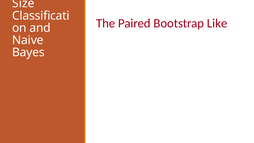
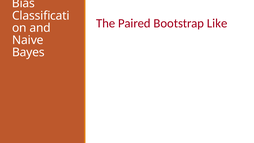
Size: Size -> Bias (23, 3)
